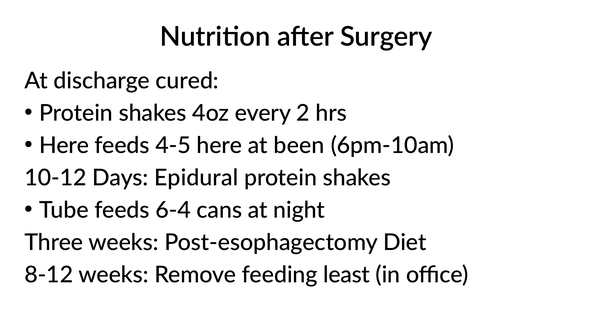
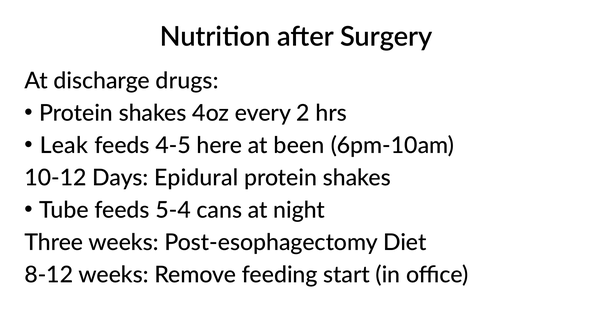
cured: cured -> drugs (187, 81)
Here: Here -> Leak (64, 146)
6-4: 6-4 -> 5-4 (173, 210)
least: least -> start (347, 275)
